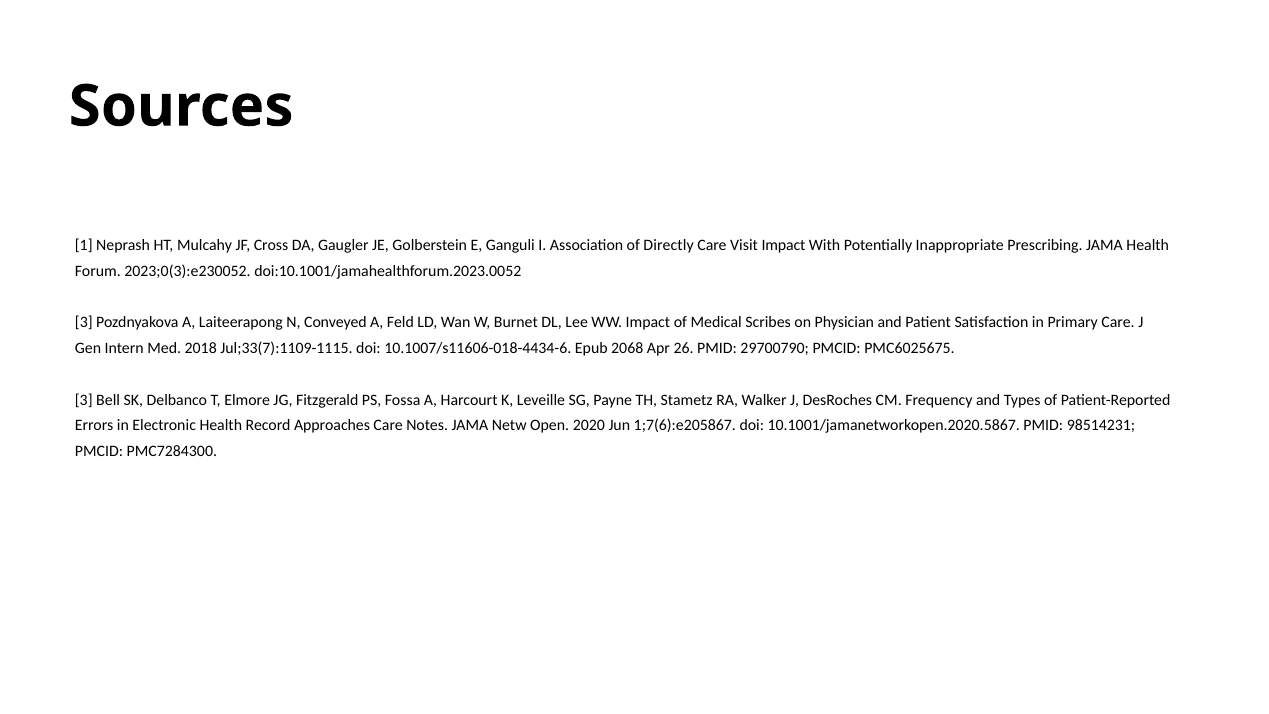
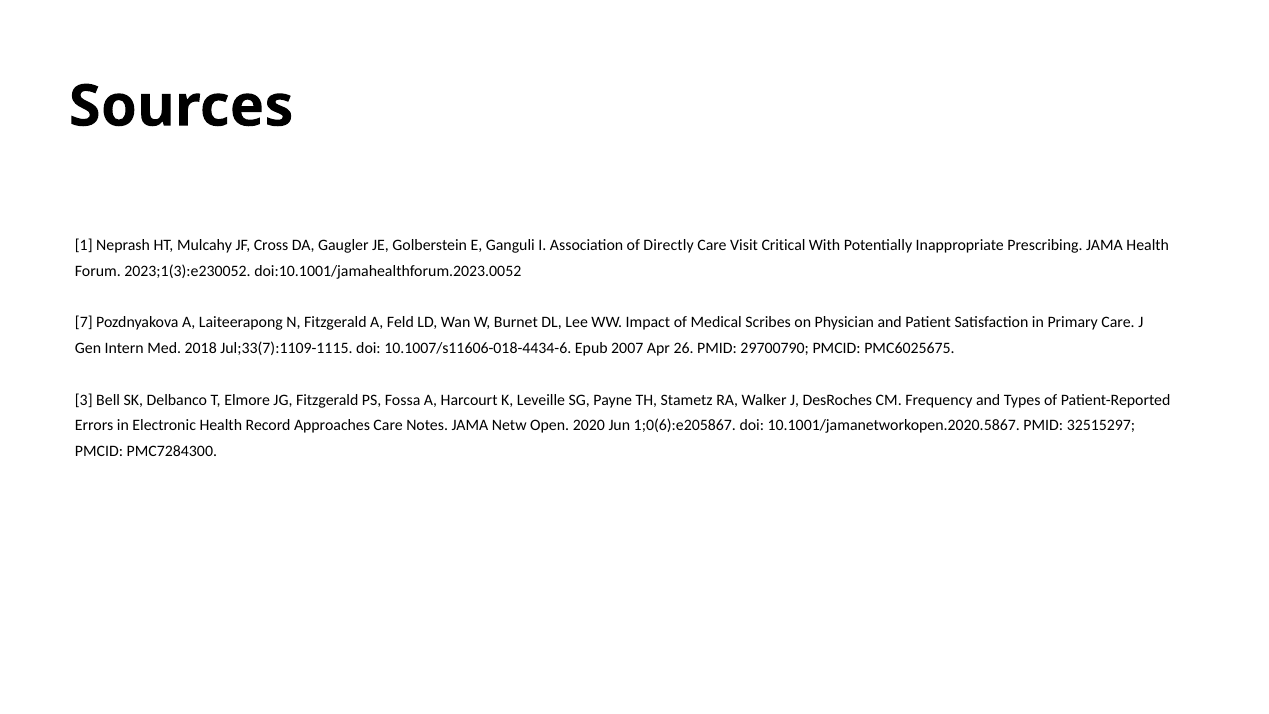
Visit Impact: Impact -> Critical (783, 245)
2023;0(3):e230052: 2023;0(3):e230052 -> 2023;1(3):e230052 (188, 271)
3: 3 -> 7 (84, 323)
N Conveyed: Conveyed -> Fitzgerald (335, 323)
2068: 2068 -> 2007 (627, 348)
1;7(6):e205867: 1;7(6):e205867 -> 1;0(6):e205867 (685, 426)
98514231: 98514231 -> 32515297 (1101, 426)
